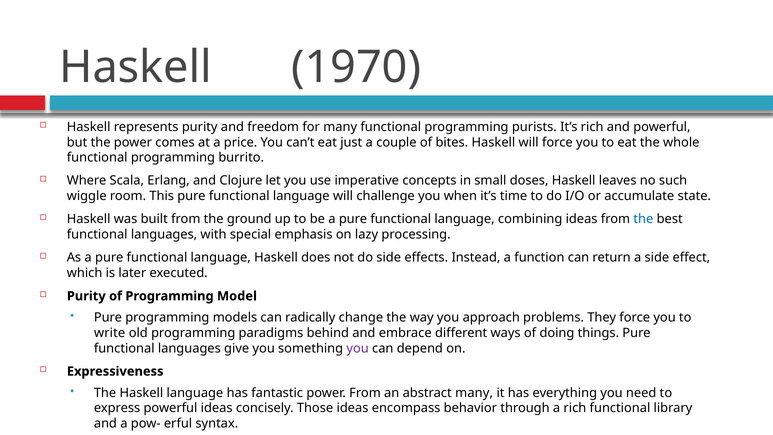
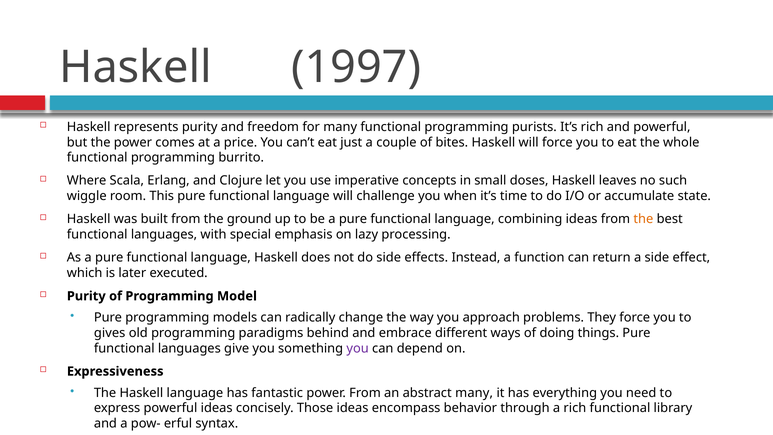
1970: 1970 -> 1997 (356, 67)
the colour: blue -> orange (643, 219)
write: write -> gives (110, 333)
